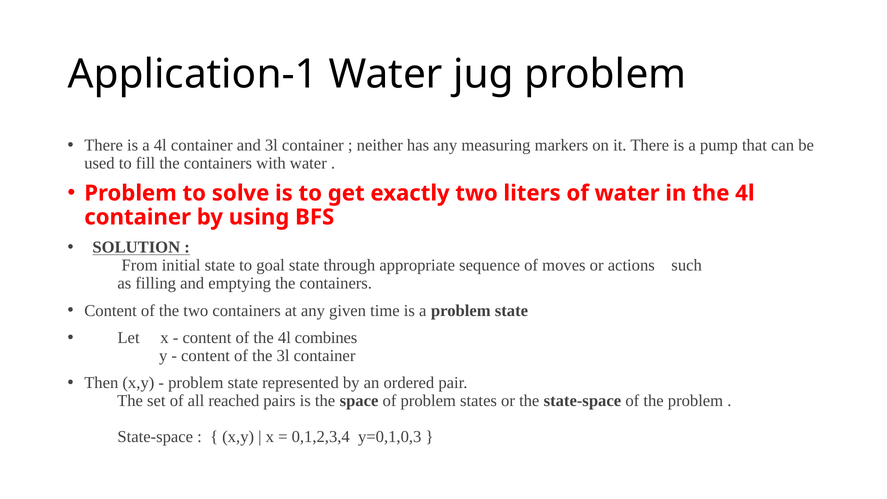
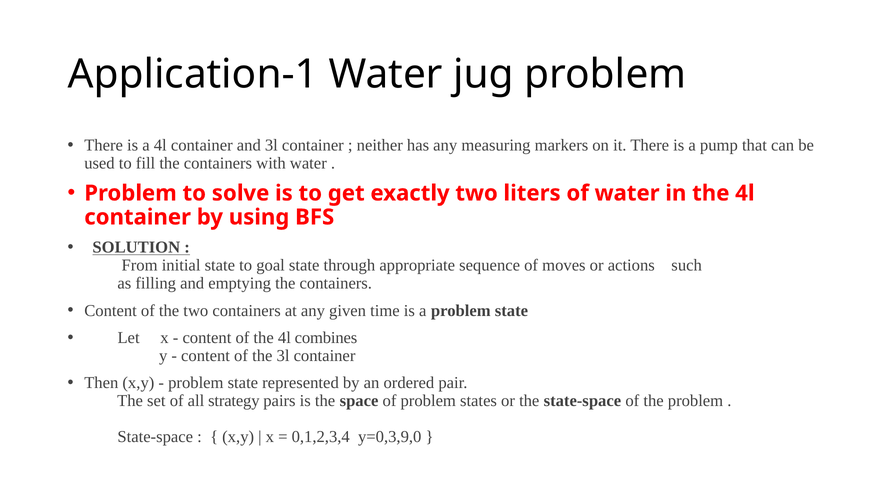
reached: reached -> strategy (234, 401)
y=0,1,0,3: y=0,1,0,3 -> y=0,3,9,0 (390, 437)
